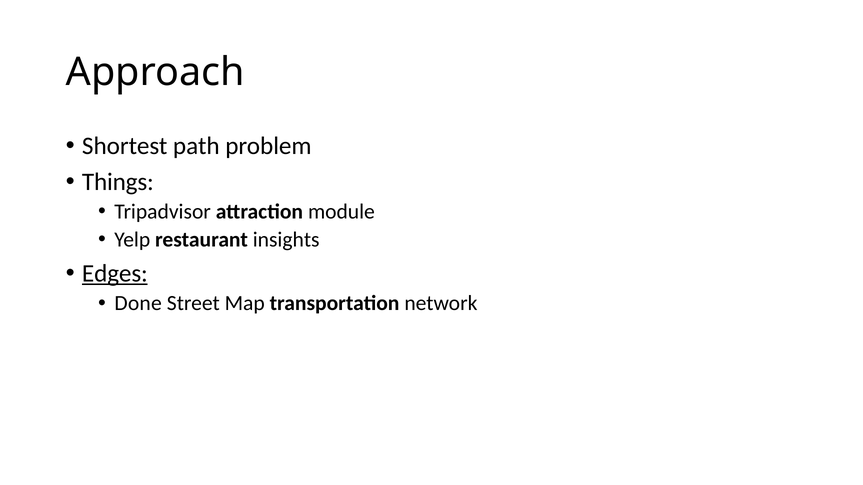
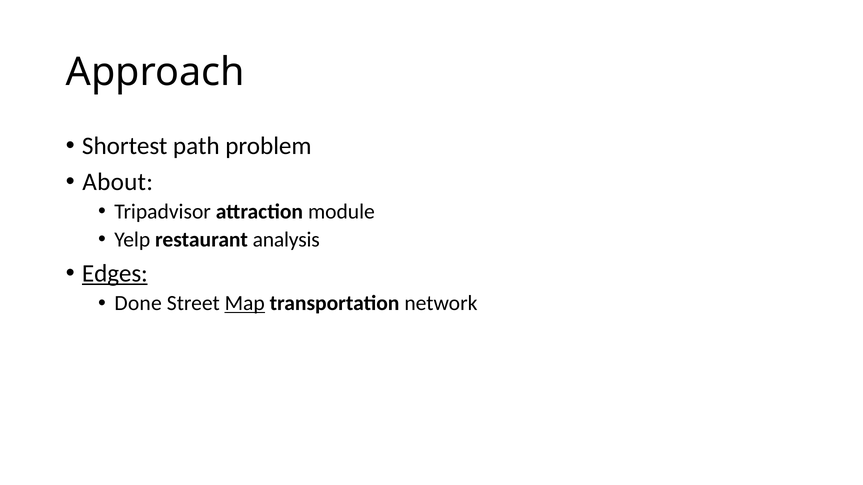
Things: Things -> About (118, 182)
insights: insights -> analysis (286, 240)
Map underline: none -> present (245, 304)
